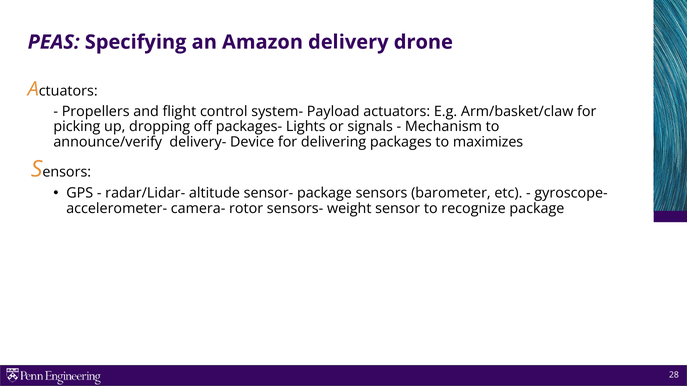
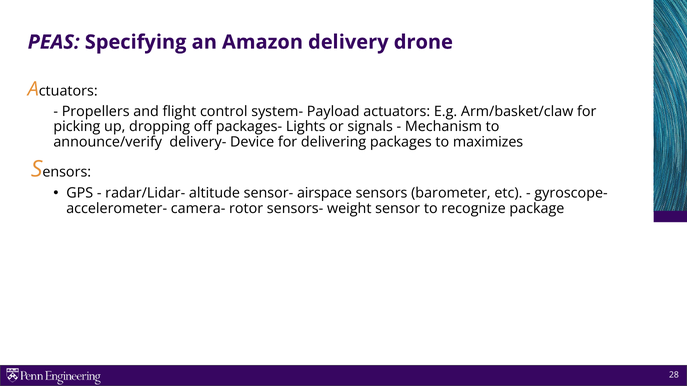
sensor- package: package -> airspace (325, 193)
